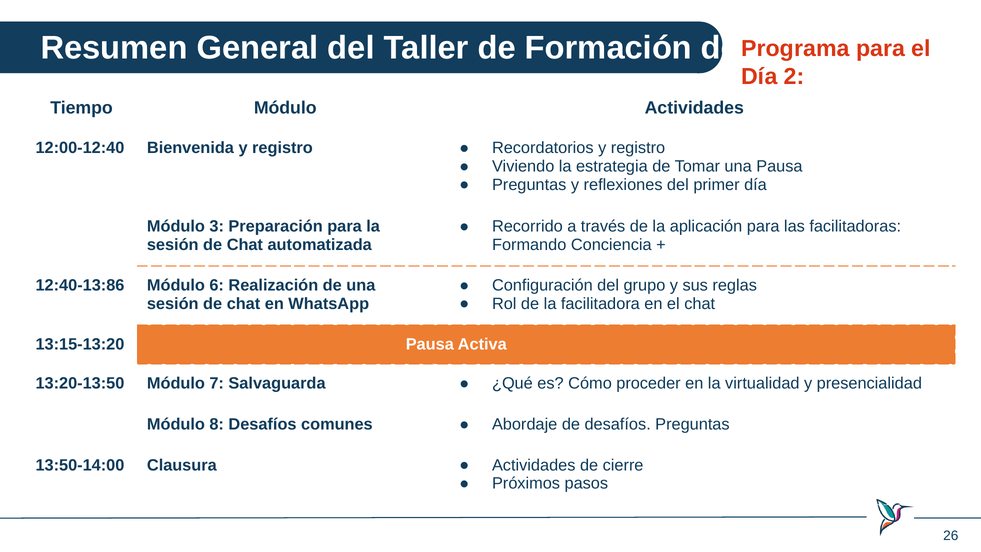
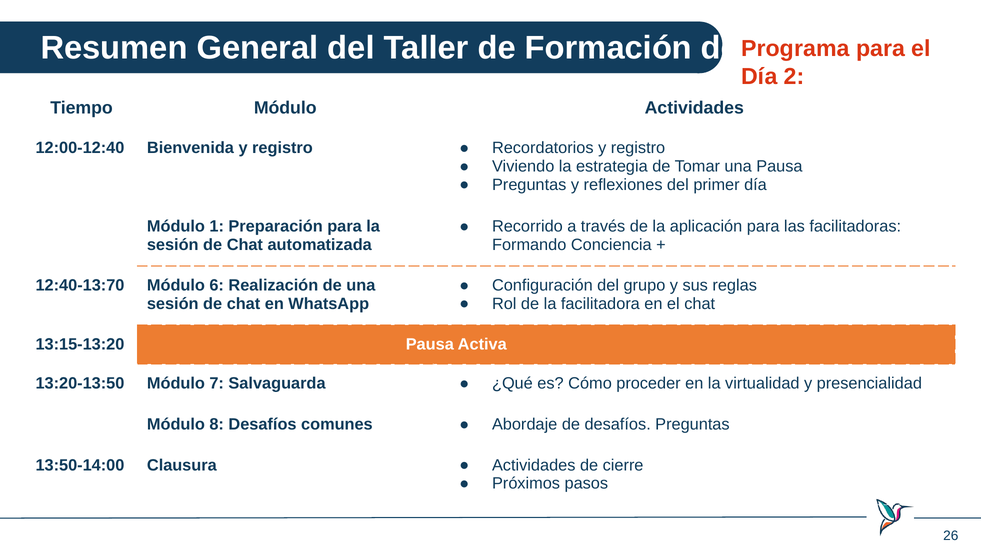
3: 3 -> 1 (217, 226)
12:40-13:86: 12:40-13:86 -> 12:40-13:70 (80, 285)
